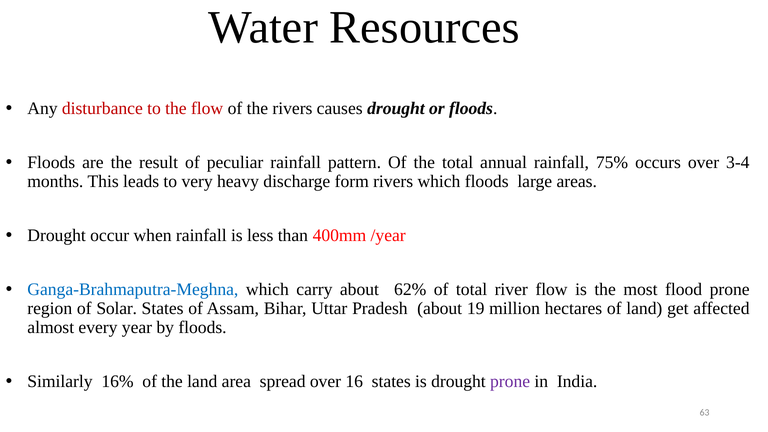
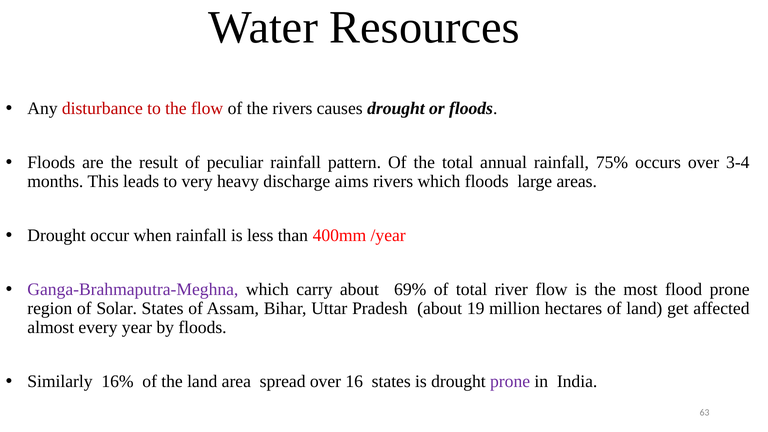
form: form -> aims (352, 182)
Ganga-Brahmaputra-Meghna colour: blue -> purple (133, 289)
62%: 62% -> 69% (410, 289)
